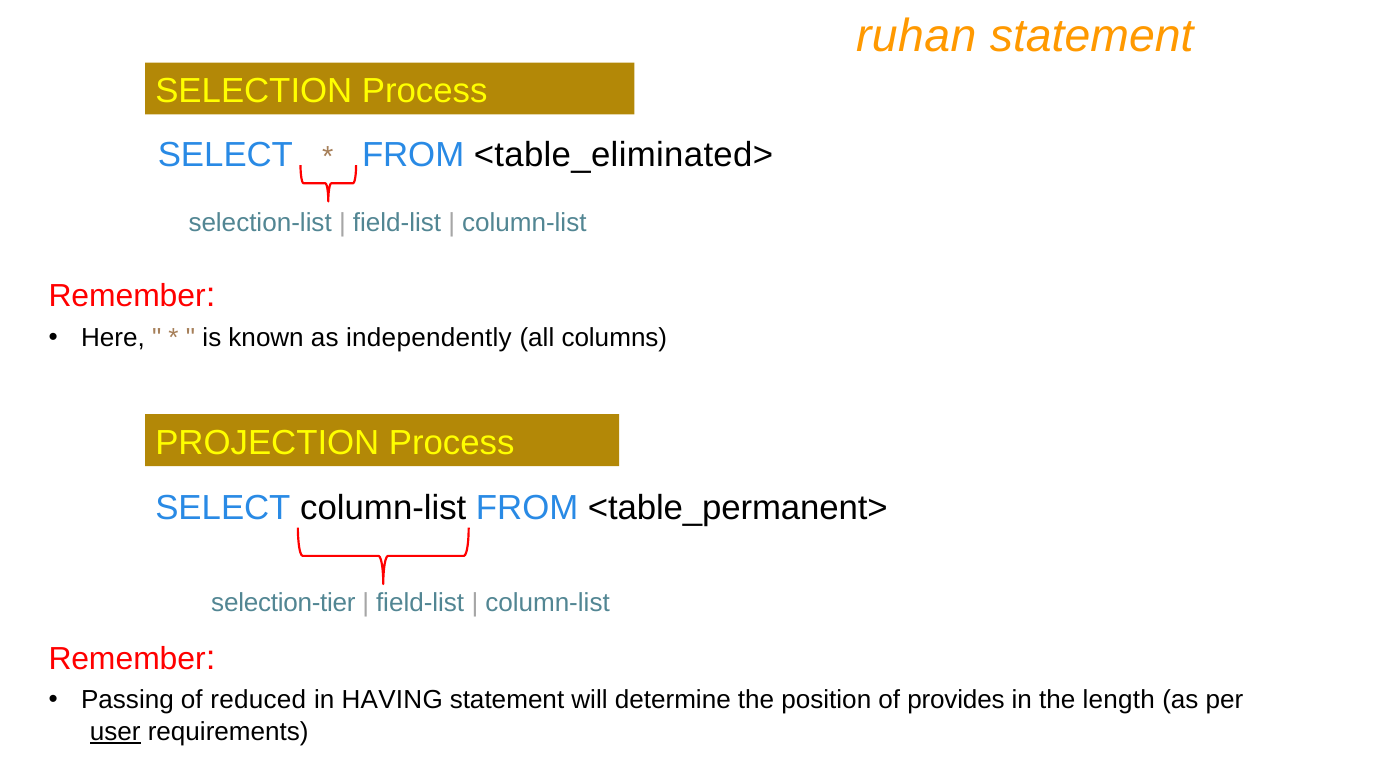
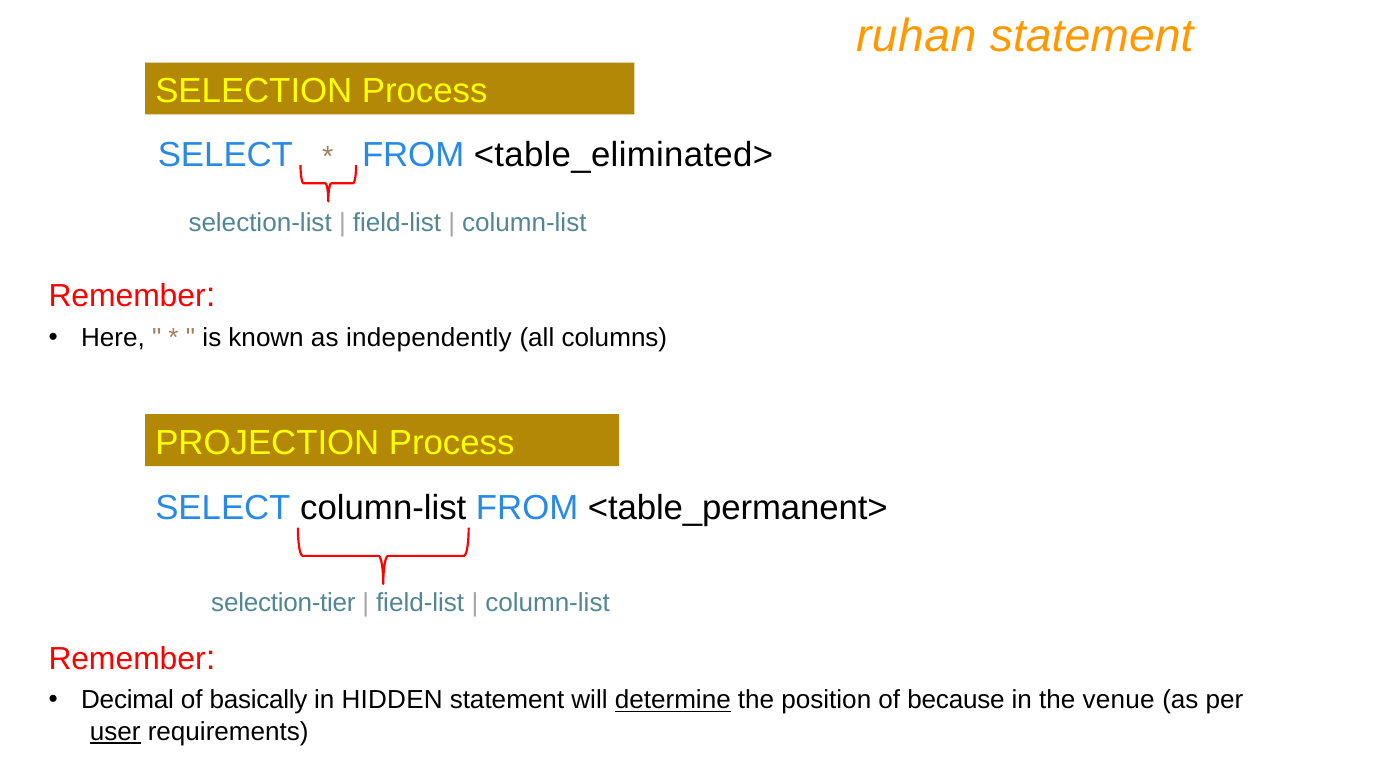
Passing: Passing -> Decimal (128, 701)
reduced: reduced -> basically (259, 701)
HAVING: HAVING -> HIDDEN (392, 701)
determine underline: none -> present (673, 701)
provides: provides -> because (956, 701)
length: length -> venue (1119, 701)
